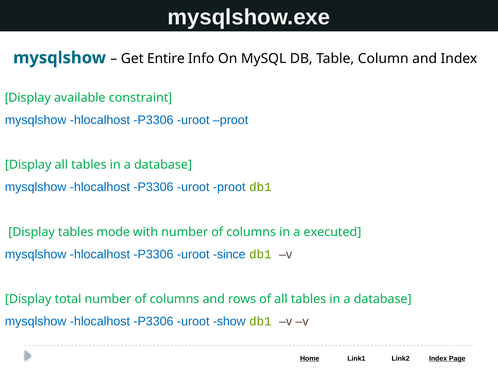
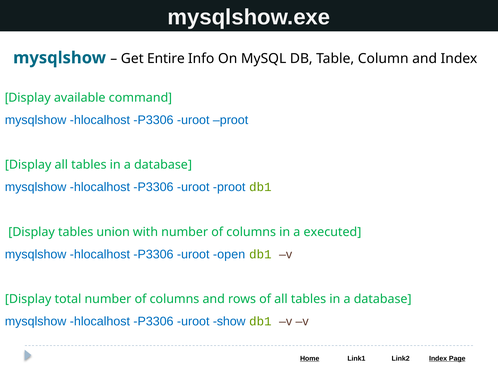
constraint: constraint -> command (139, 98)
mode: mode -> union (113, 232)
since: since -> open (229, 255)
